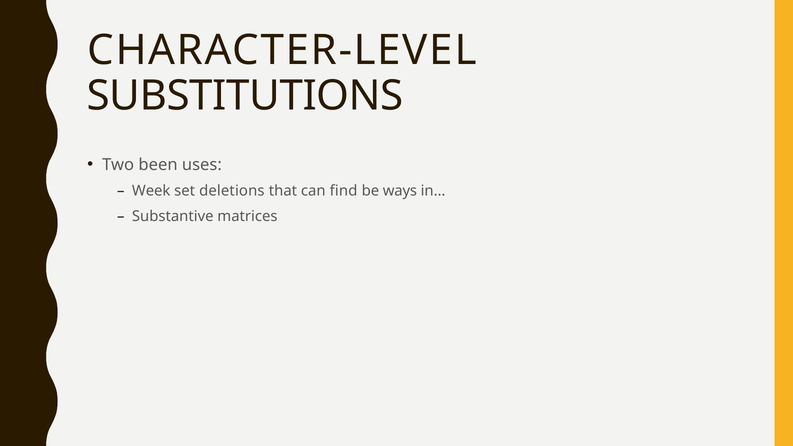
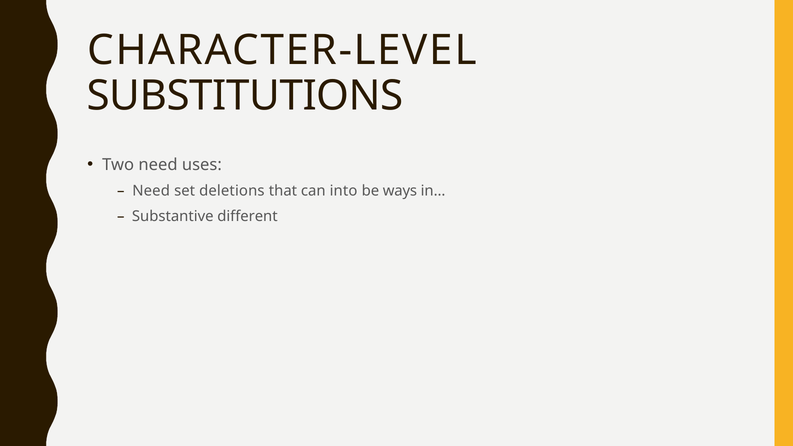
Two been: been -> need (158, 165)
Week: Week -> Need (151, 191)
find: find -> into (344, 191)
matrices: matrices -> different (247, 216)
